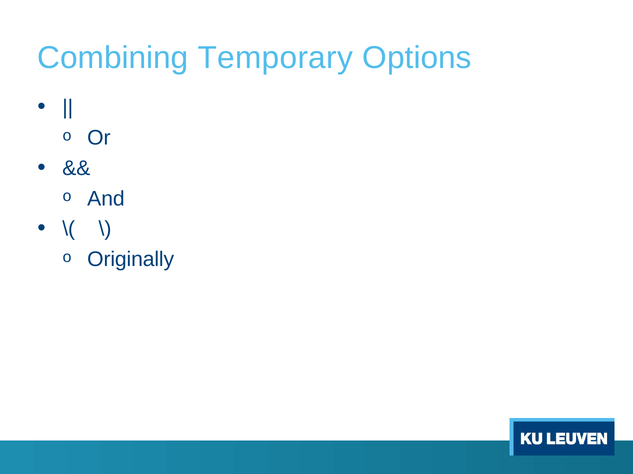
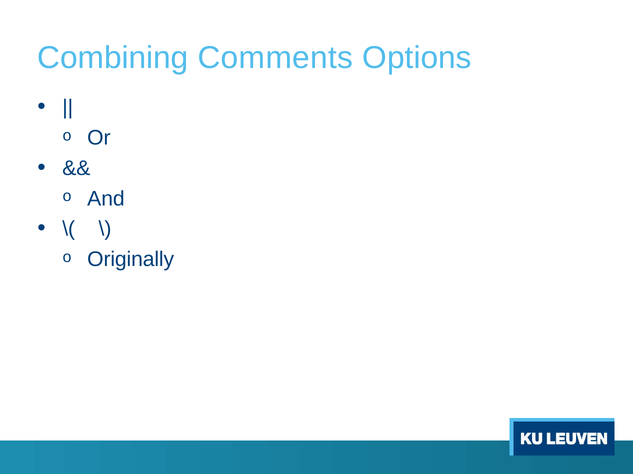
Temporary: Temporary -> Comments (275, 58)
